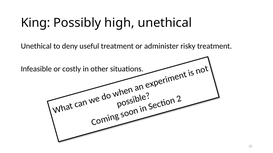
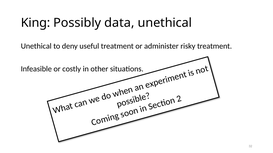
high: high -> data (119, 23)
